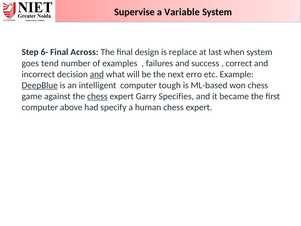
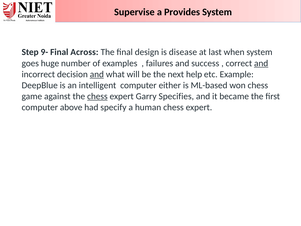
Variable: Variable -> Provides (182, 12)
6-: 6- -> 9- (44, 52)
replace: replace -> disease (183, 52)
tend: tend -> huge (50, 63)
and underline: none -> present (261, 63)
erro: erro -> help (194, 74)
DeepBlue underline: present -> none (40, 85)
tough: tough -> either (170, 85)
